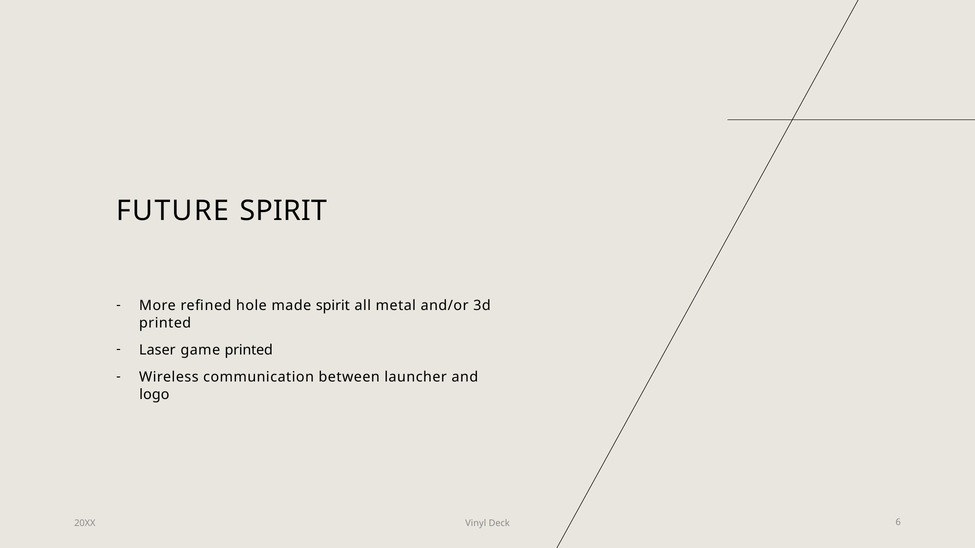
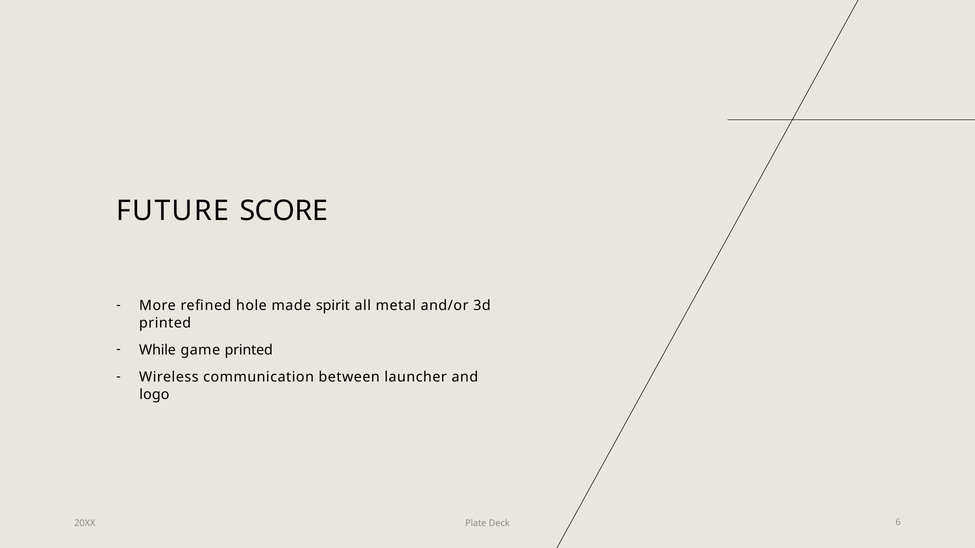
FUTURE SPIRIT: SPIRIT -> SCORE (284, 211)
Laser: Laser -> While (157, 350)
Vinyl: Vinyl -> Plate (476, 524)
